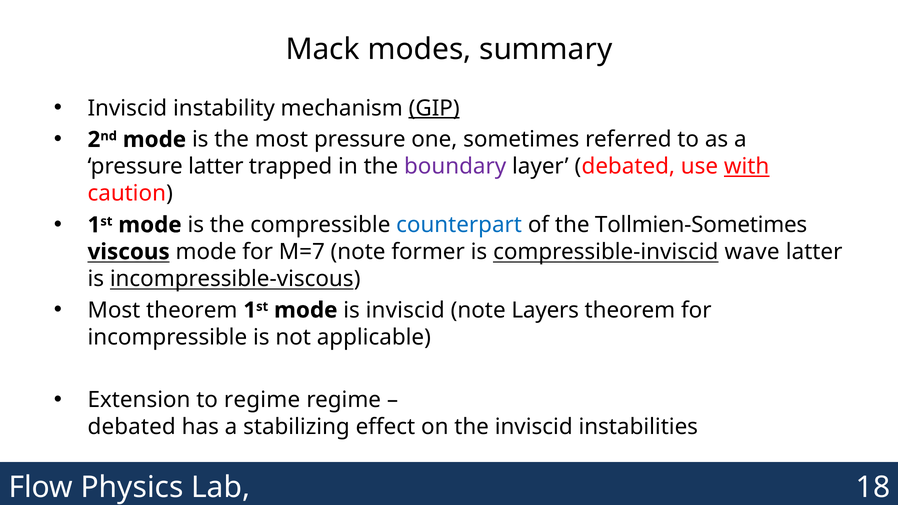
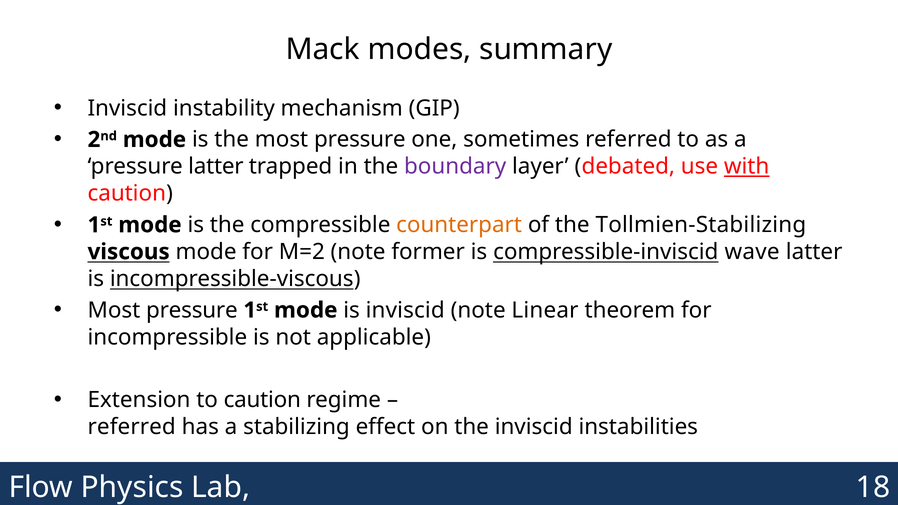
GIP underline: present -> none (434, 108)
counterpart colour: blue -> orange (459, 225)
Tollmien-Sometimes: Tollmien-Sometimes -> Tollmien-Stabilizing (701, 225)
M=7: M=7 -> M=2 (302, 252)
theorem: theorem -> pressure (192, 310)
Layers: Layers -> Linear (545, 310)
to regime: regime -> caution (262, 400)
debated: debated -> referred (132, 427)
